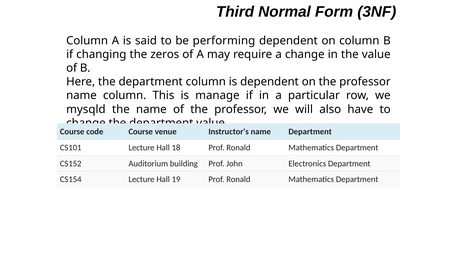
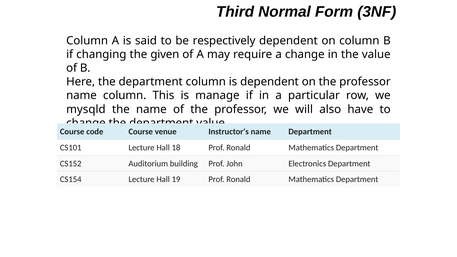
performing: performing -> respectively (224, 41)
zeros: zeros -> given (165, 54)
